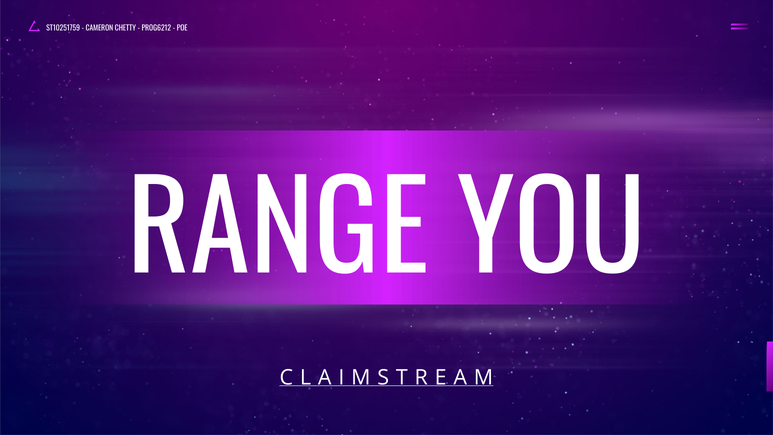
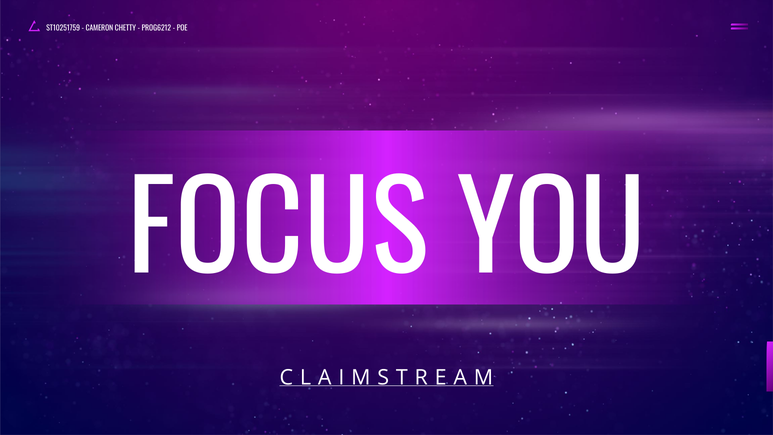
RANGE: RANGE -> FOCUS (278, 232)
